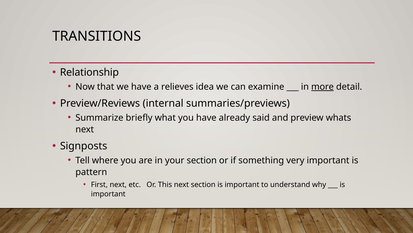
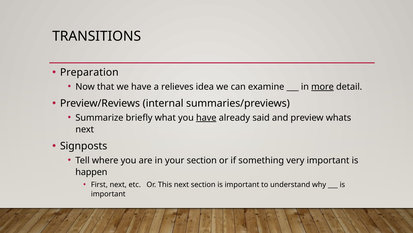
Relationship: Relationship -> Preparation (89, 72)
have underline: none -> present (206, 117)
pattern: pattern -> happen (91, 172)
